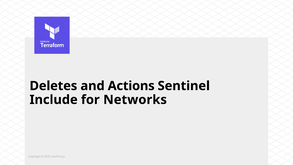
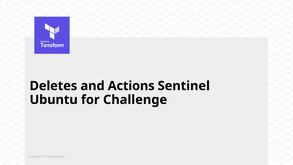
Include: Include -> Ubuntu (54, 100)
Networks: Networks -> Challenge (135, 100)
